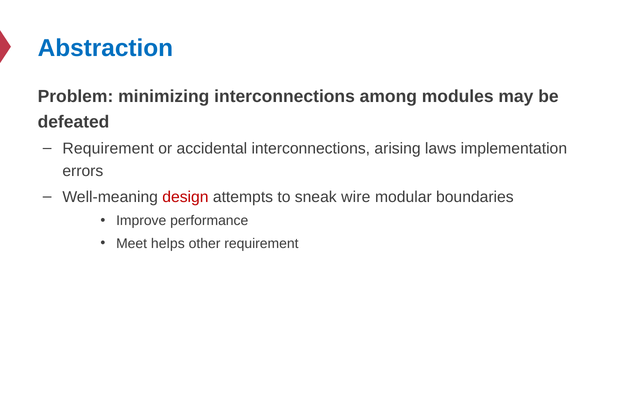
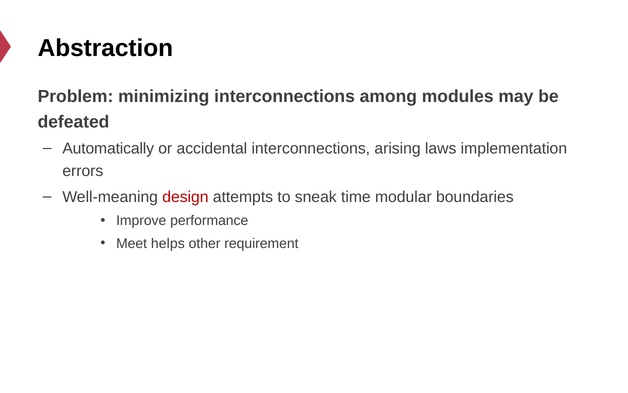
Abstraction colour: blue -> black (105, 48)
Requirement: Requirement -> Automatically (108, 148)
wire: wire -> time (356, 197)
